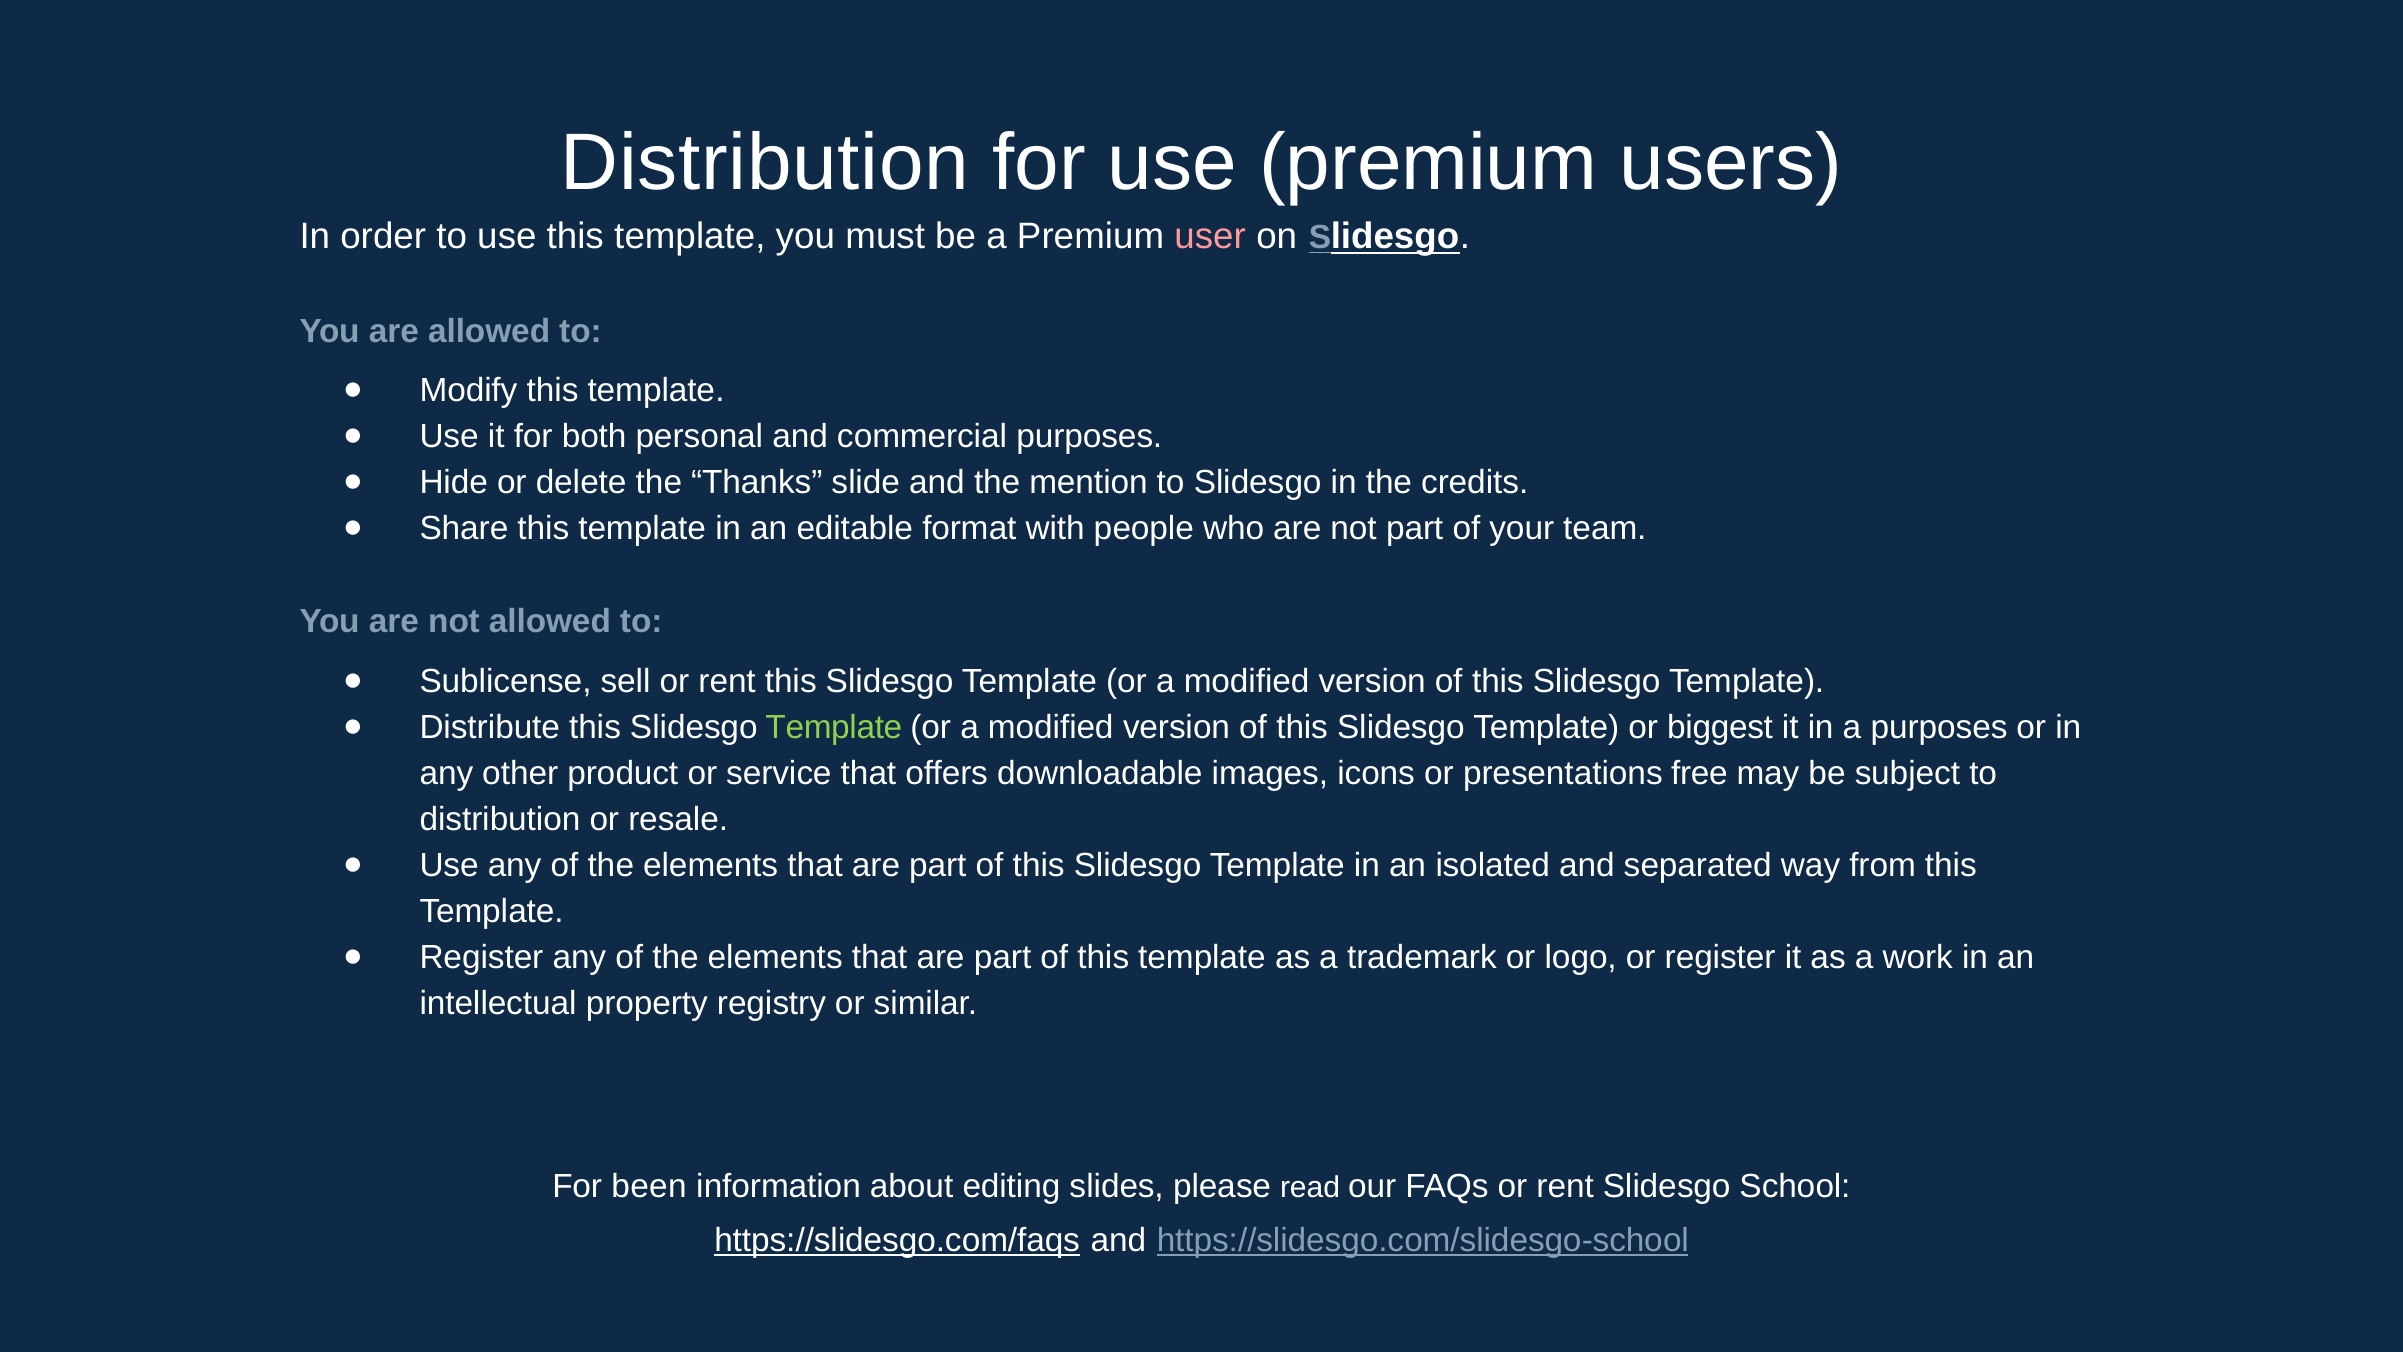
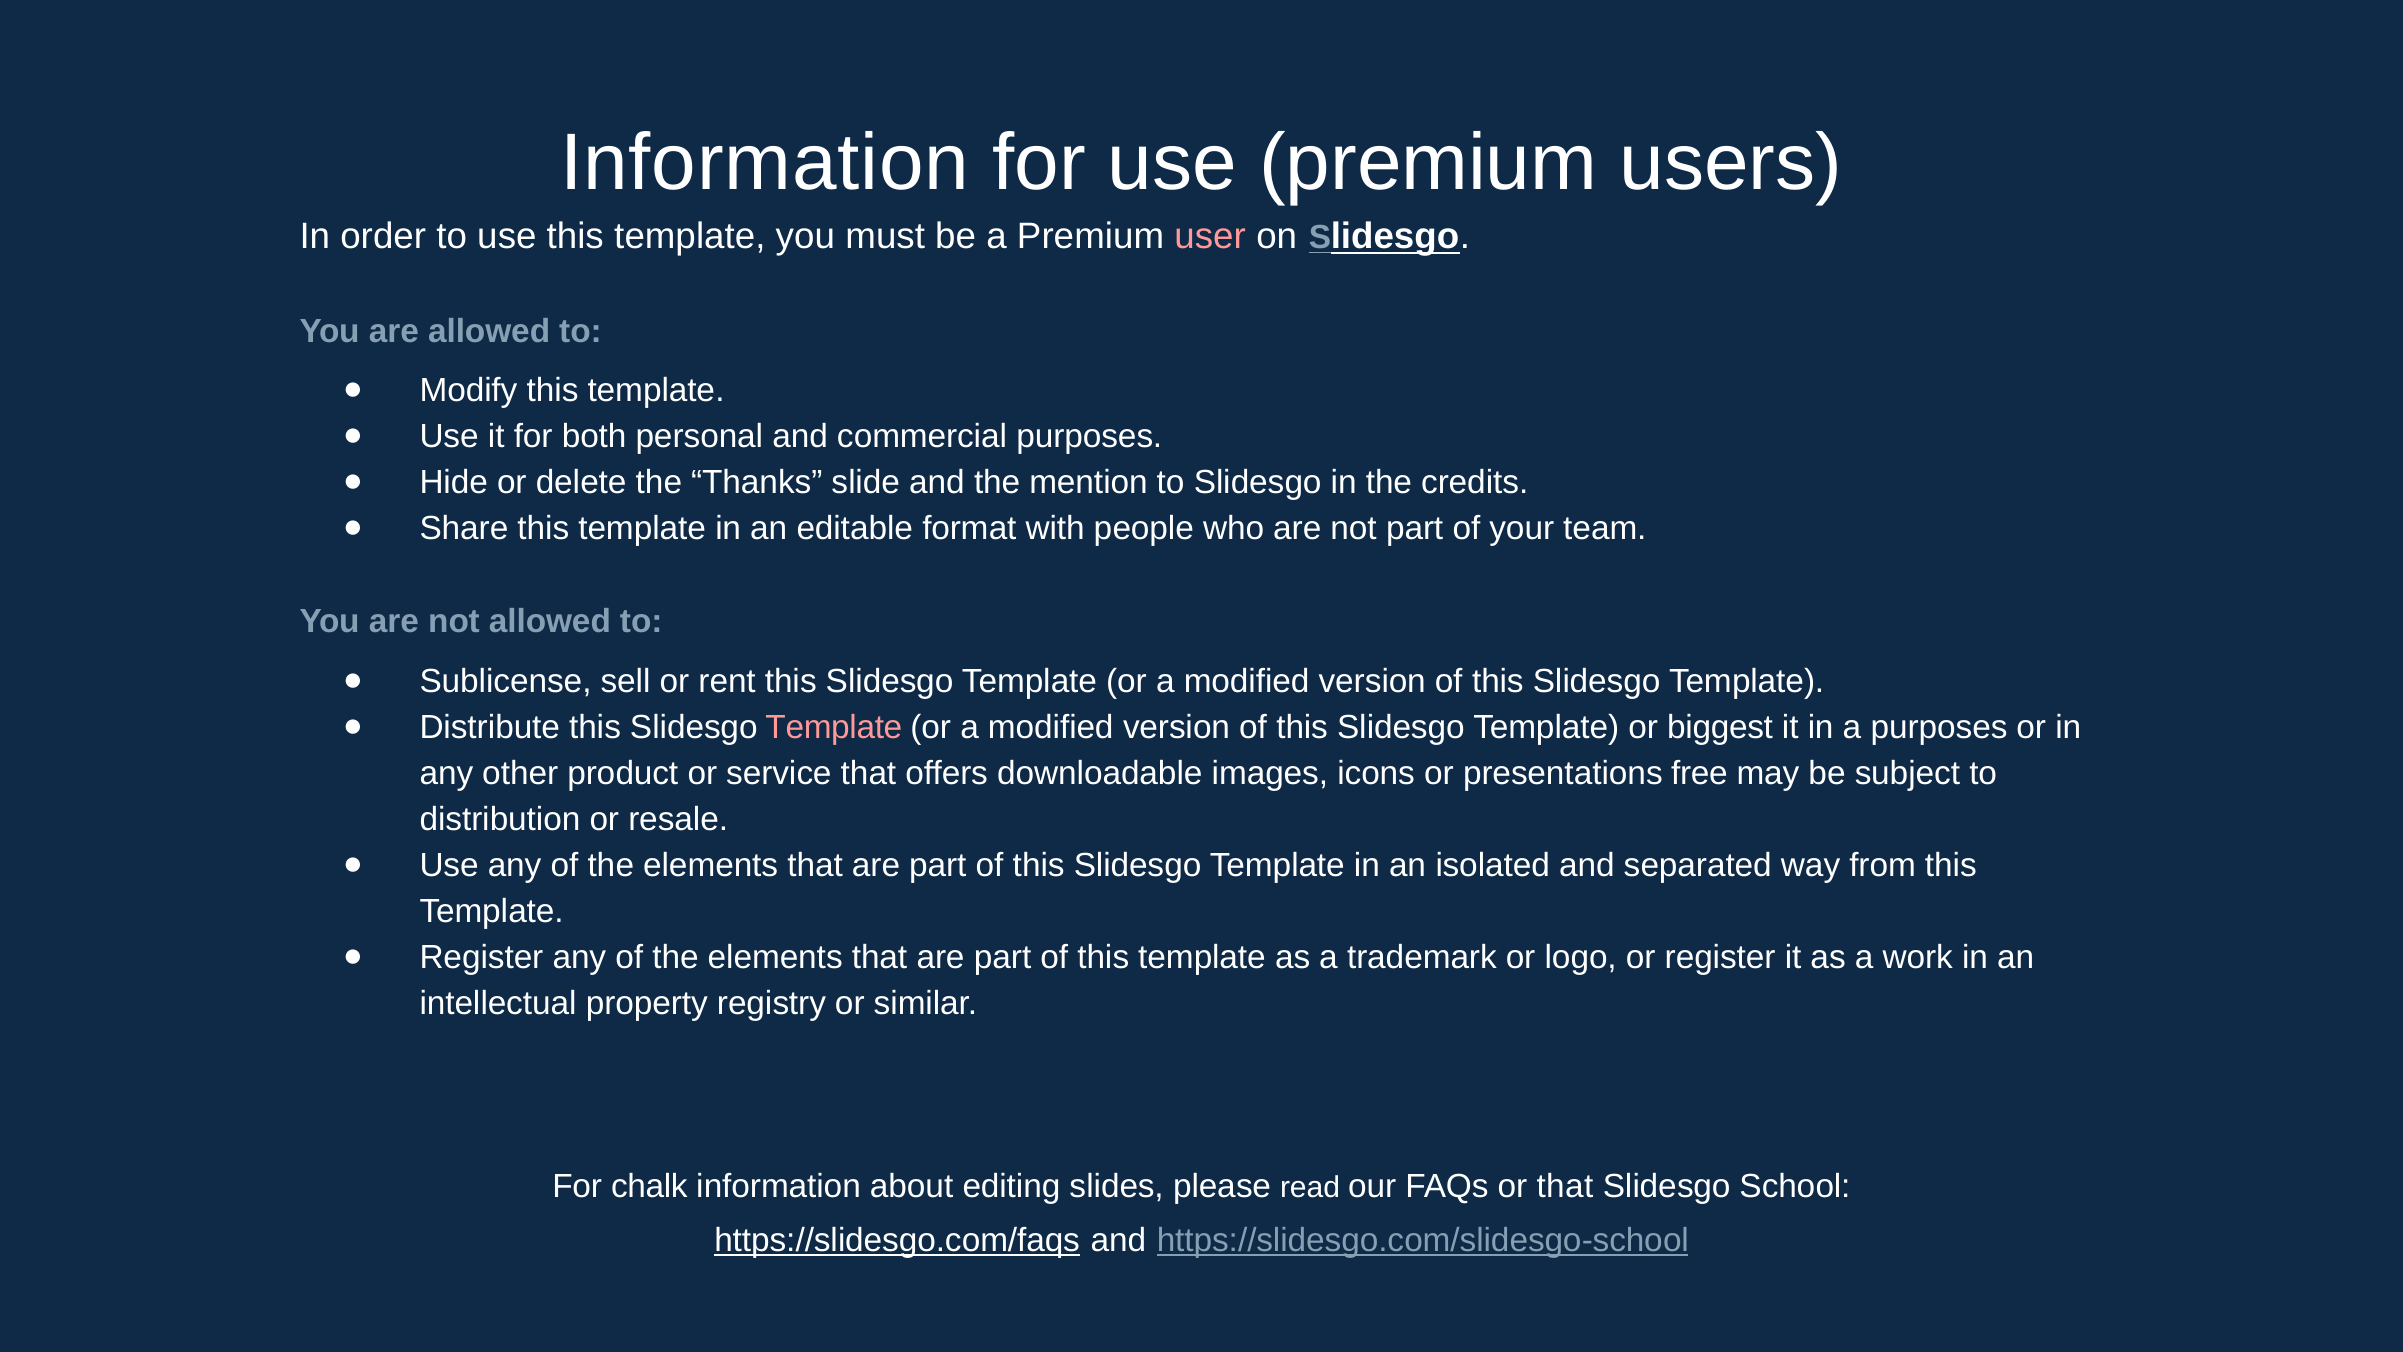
Distribution: Distribution -> Information (765, 163)
Template colour: light green -> pink (834, 727)
been: been -> chalk (649, 1186)
FAQs or rent: rent -> that (1565, 1186)
